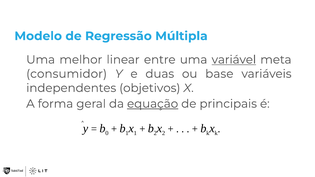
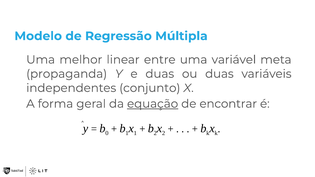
variável underline: present -> none (234, 60)
consumidor: consumidor -> propaganda (67, 74)
ou base: base -> duas (219, 74)
objetivos: objetivos -> conjunto (150, 88)
principais: principais -> encontrar (228, 104)
